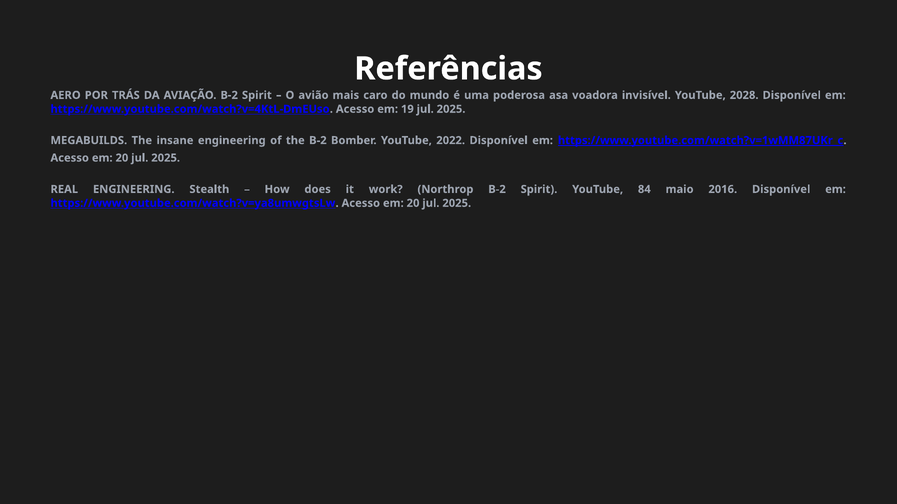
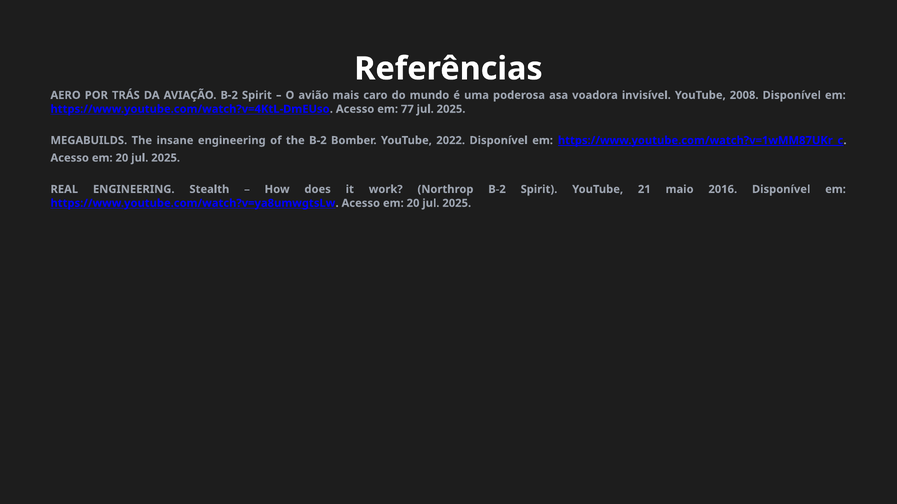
2028: 2028 -> 2008 (744, 95)
19: 19 -> 77 (407, 109)
84: 84 -> 21 (644, 189)
